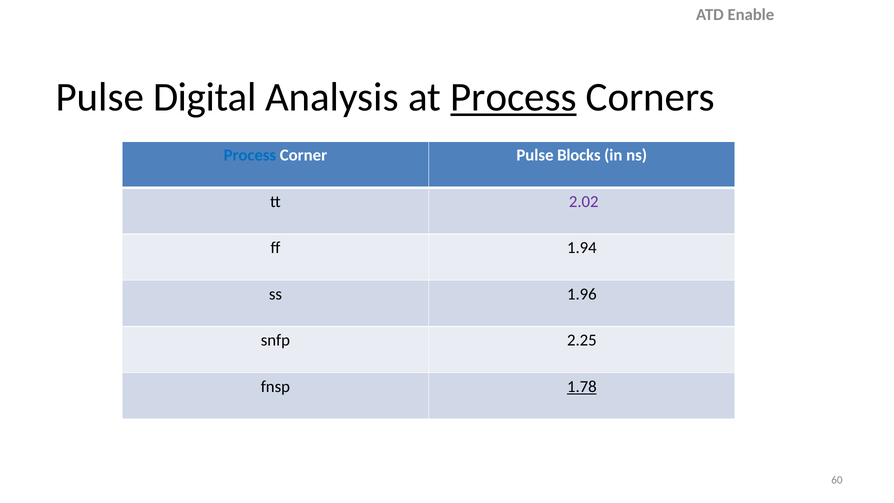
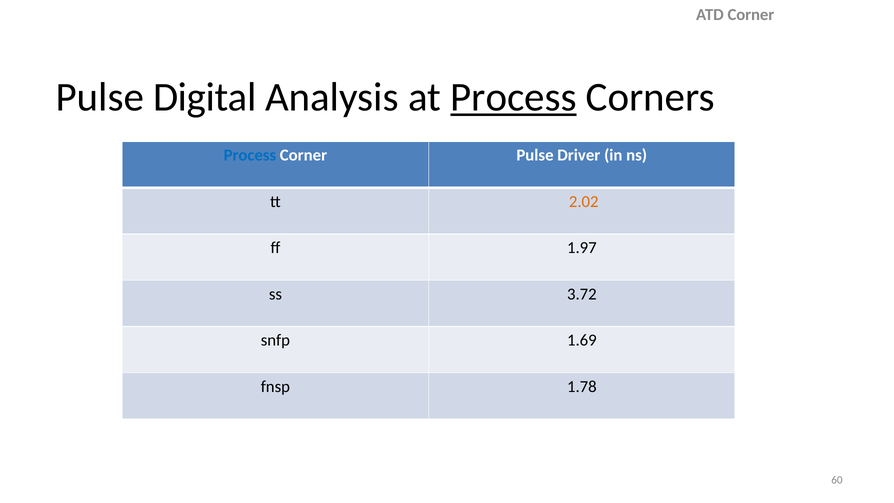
ATD Enable: Enable -> Corner (751, 15)
Blocks: Blocks -> Driver (579, 155)
2.02 colour: purple -> orange (584, 202)
1.94: 1.94 -> 1.97 (582, 248)
1.96: 1.96 -> 3.72 (582, 294)
2.25: 2.25 -> 1.69 (582, 340)
1.78 underline: present -> none (582, 387)
